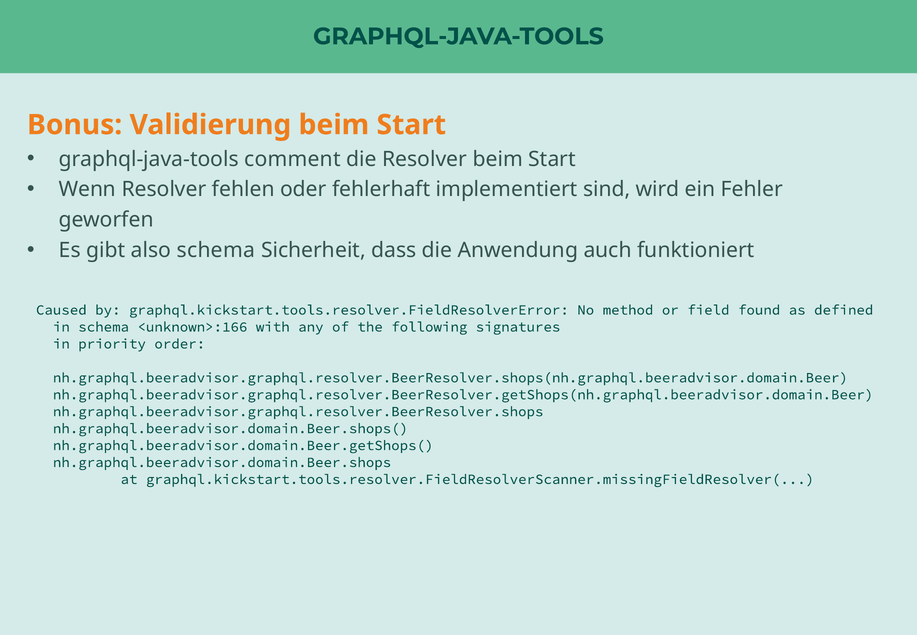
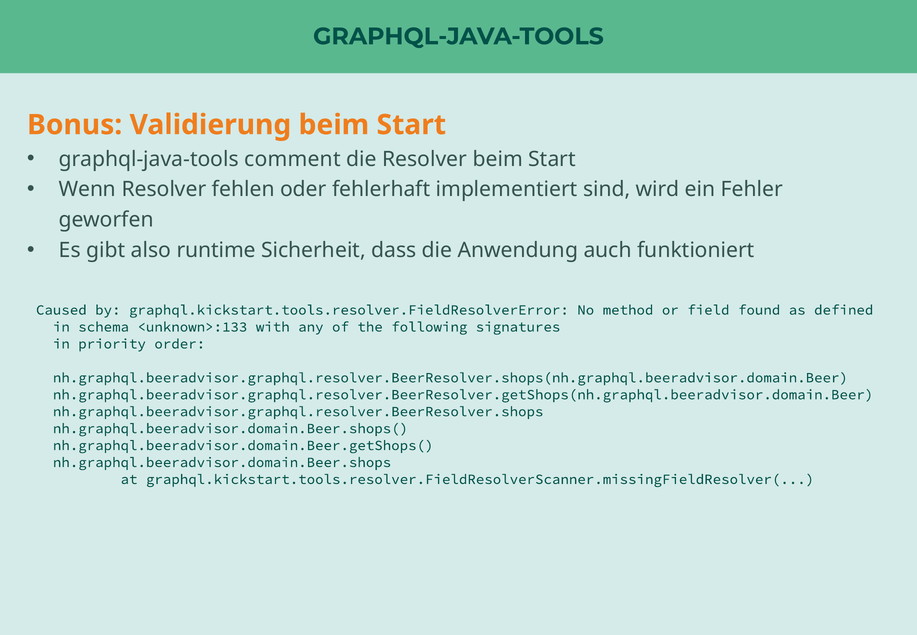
also schema: schema -> runtime (216, 250)
<unknown>:166: <unknown>:166 -> <unknown>:133 (192, 327)
